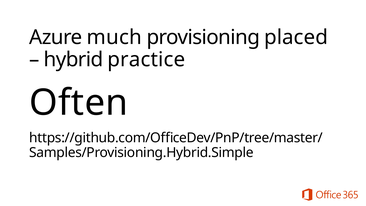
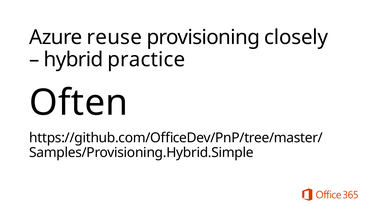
much: much -> reuse (114, 37)
placed: placed -> closely (296, 37)
